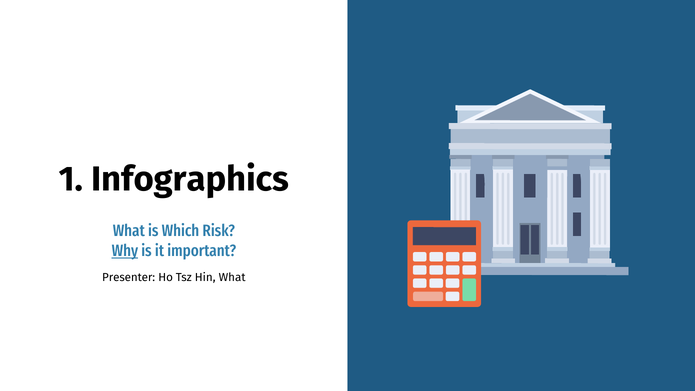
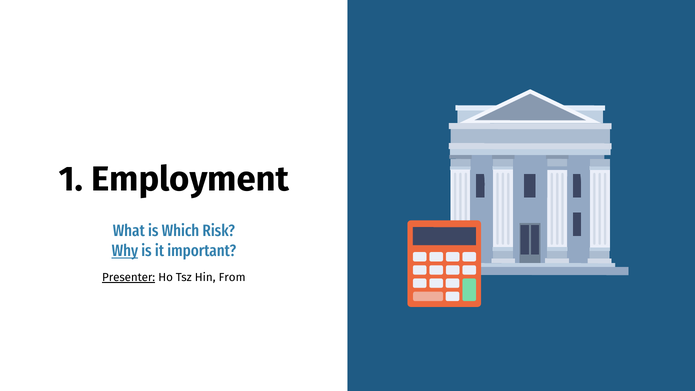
Infographics: Infographics -> Employment (190, 179)
Presenter underline: none -> present (129, 277)
Hin What: What -> From (232, 277)
